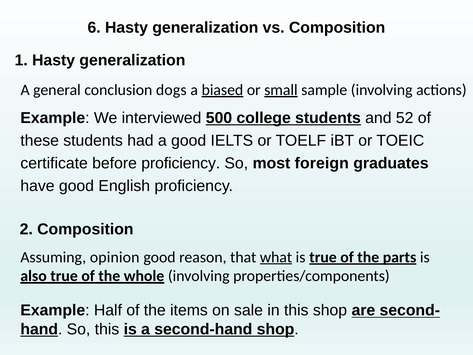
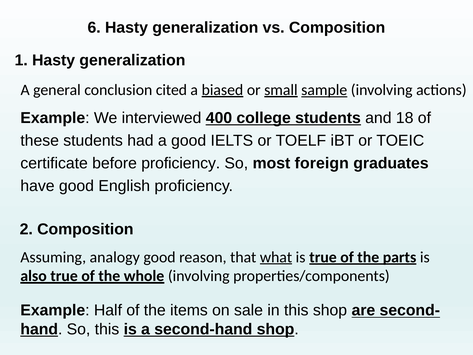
dogs: dogs -> cited (171, 90)
sample underline: none -> present (324, 90)
500: 500 -> 400 (219, 118)
52: 52 -> 18 (405, 118)
opinion: opinion -> analogy (115, 257)
